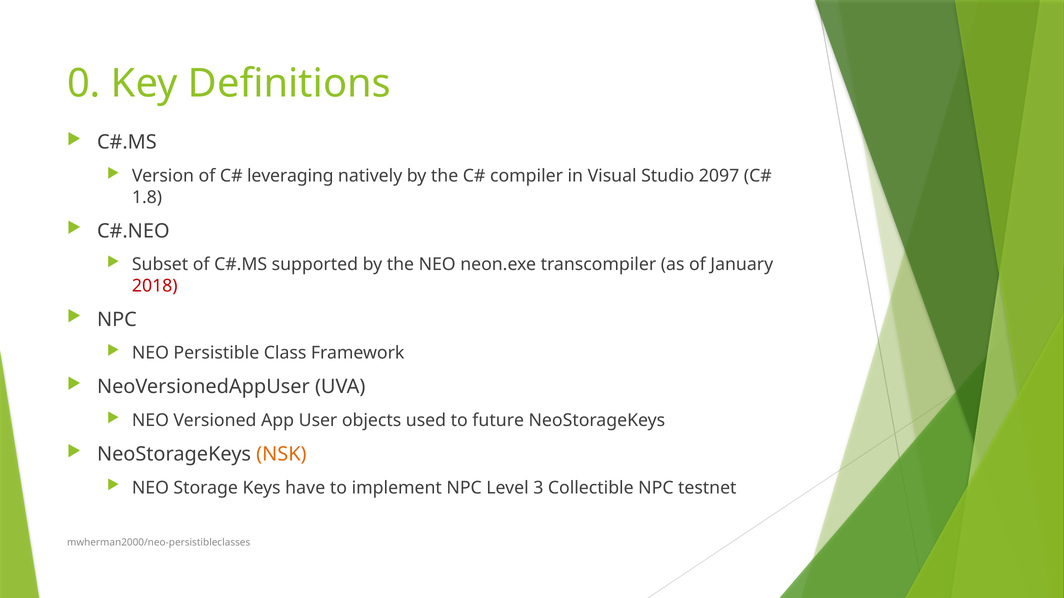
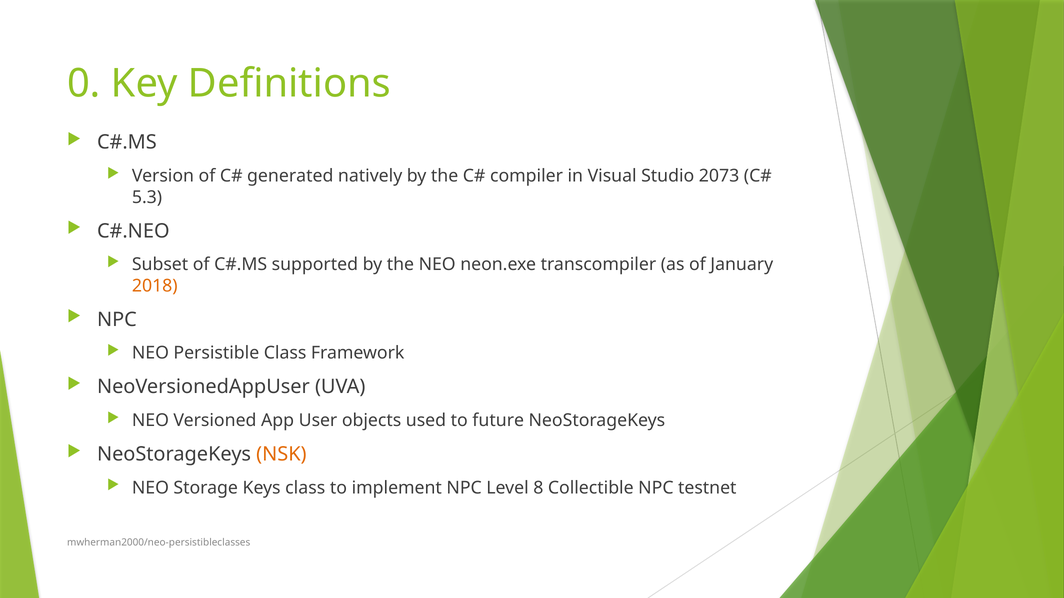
leveraging: leveraging -> generated (290, 176)
2097: 2097 -> 2073 (719, 176)
1.8: 1.8 -> 5.3 (147, 197)
2018 colour: red -> orange (155, 286)
Keys have: have -> class (305, 488)
3: 3 -> 8 (538, 488)
